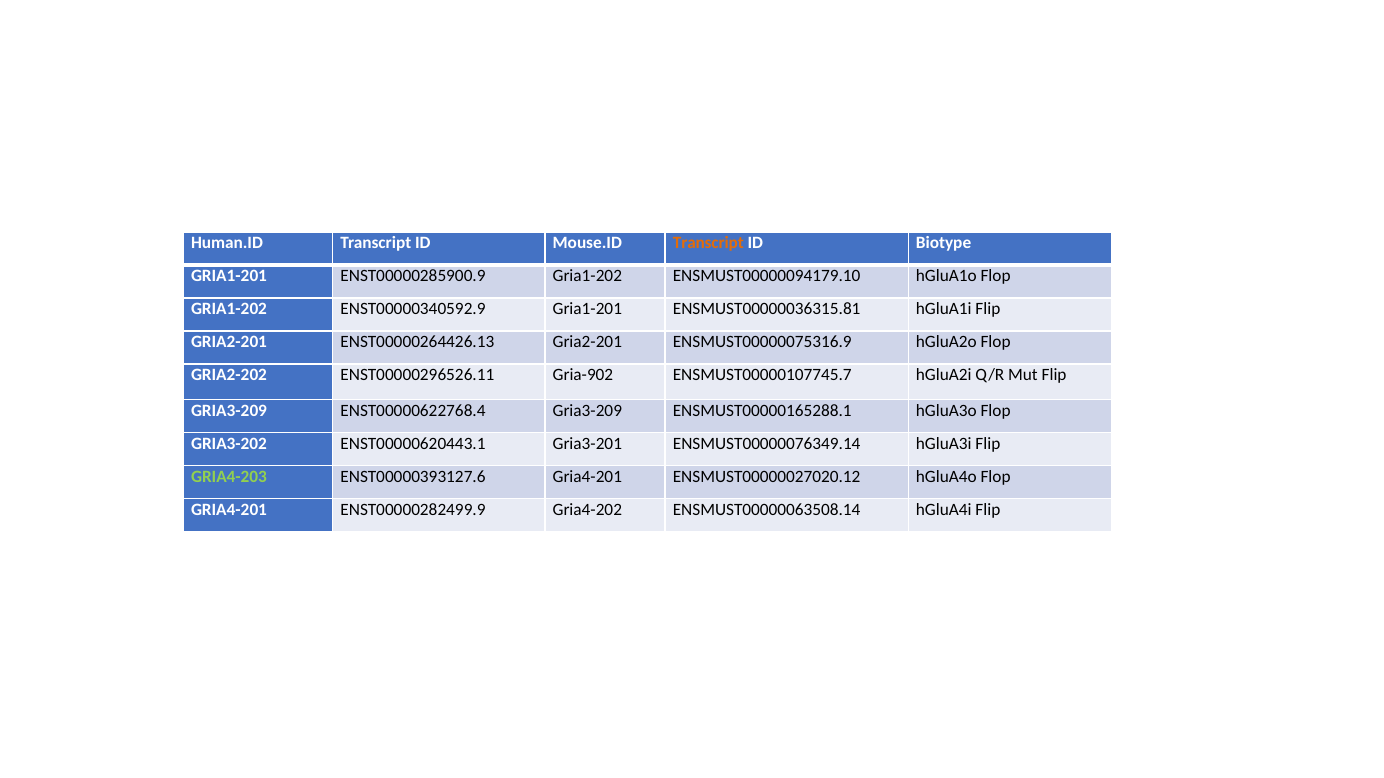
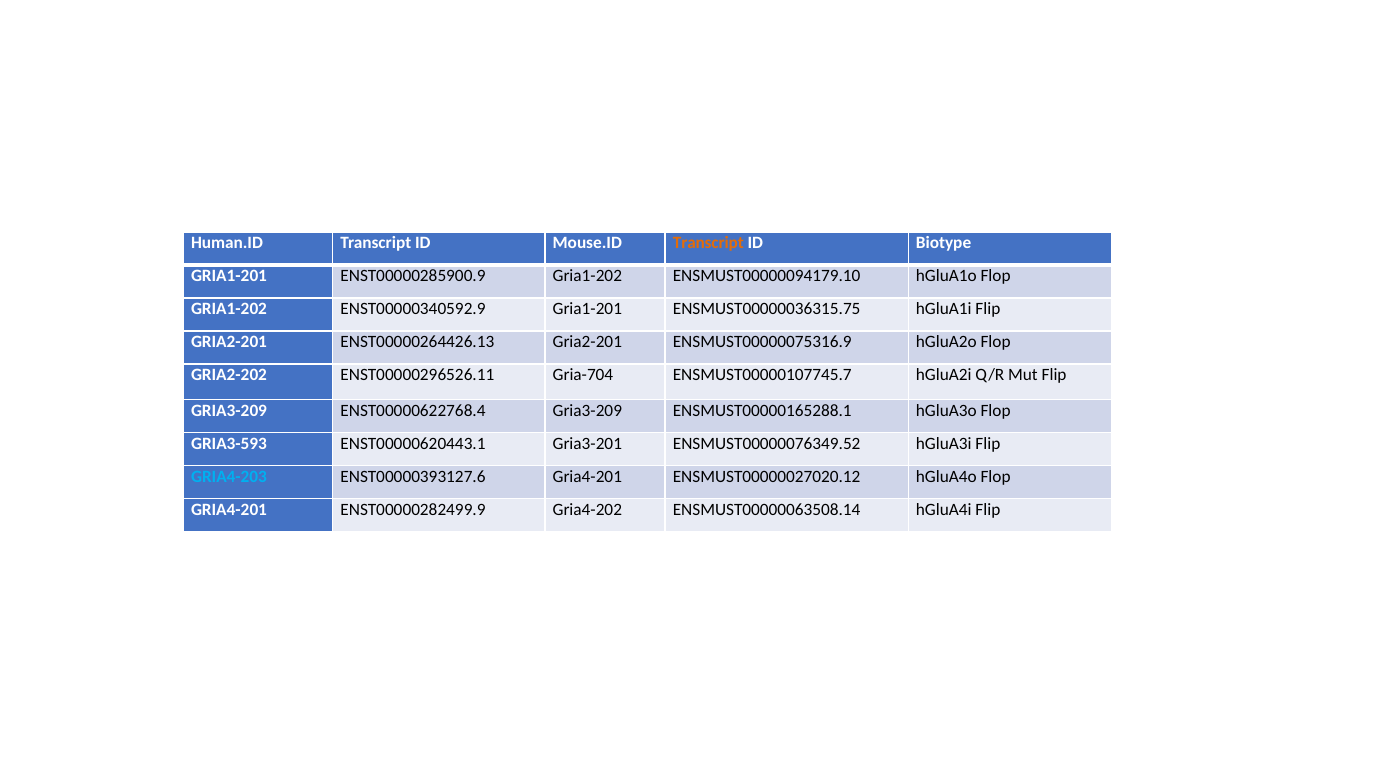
ENSMUST00000036315.81: ENSMUST00000036315.81 -> ENSMUST00000036315.75 (767, 309)
Gria-902: Gria-902 -> Gria-704 (583, 375)
GRIA3-202: GRIA3-202 -> GRIA3-593 (229, 444)
ENSMUST00000076349.14: ENSMUST00000076349.14 -> ENSMUST00000076349.52 (767, 444)
GRIA4-203 colour: light green -> light blue (229, 477)
